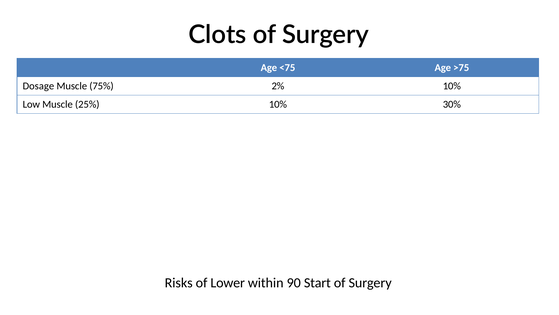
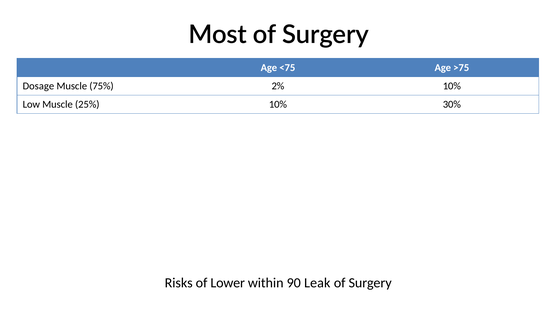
Clots: Clots -> Most (218, 35)
Start: Start -> Leak (317, 282)
